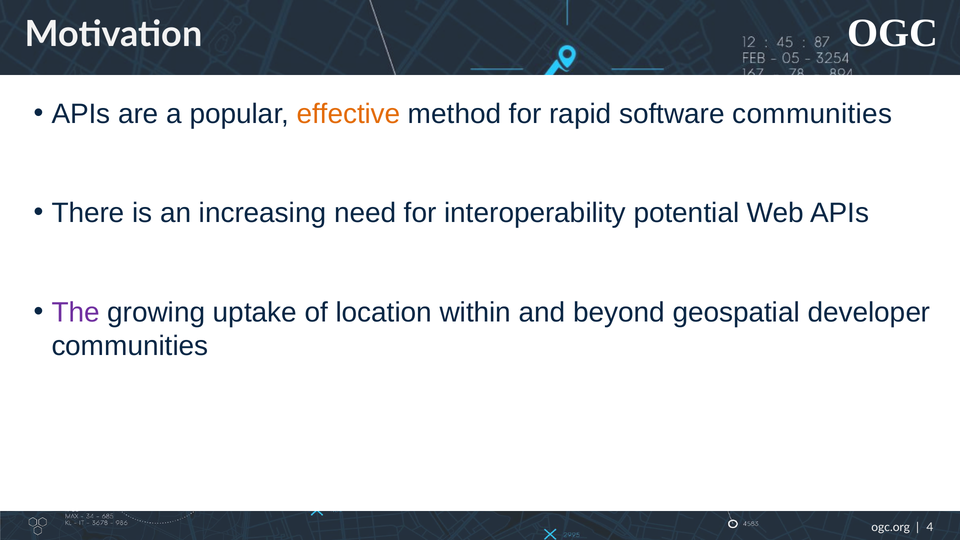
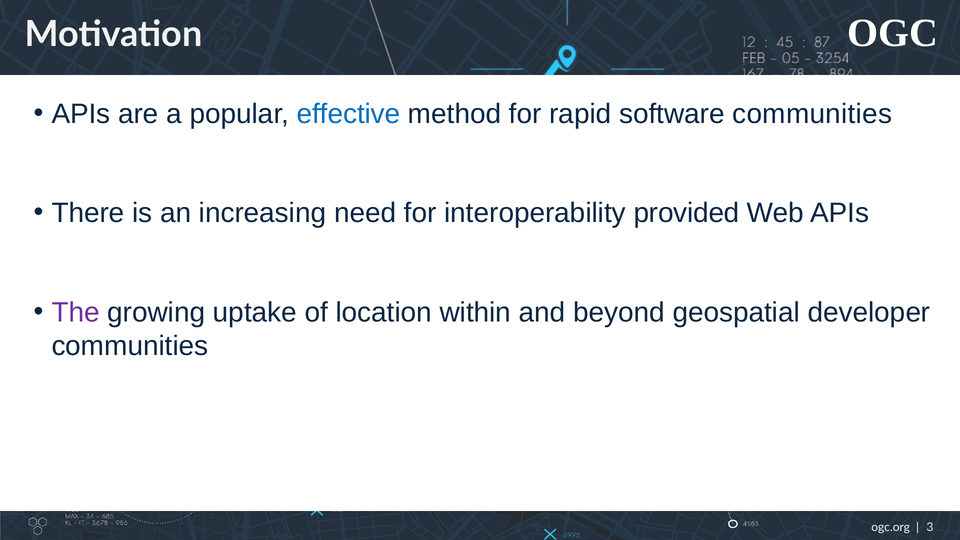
effective colour: orange -> blue (349, 114)
potential: potential -> provided (687, 213)
4: 4 -> 3 (930, 527)
